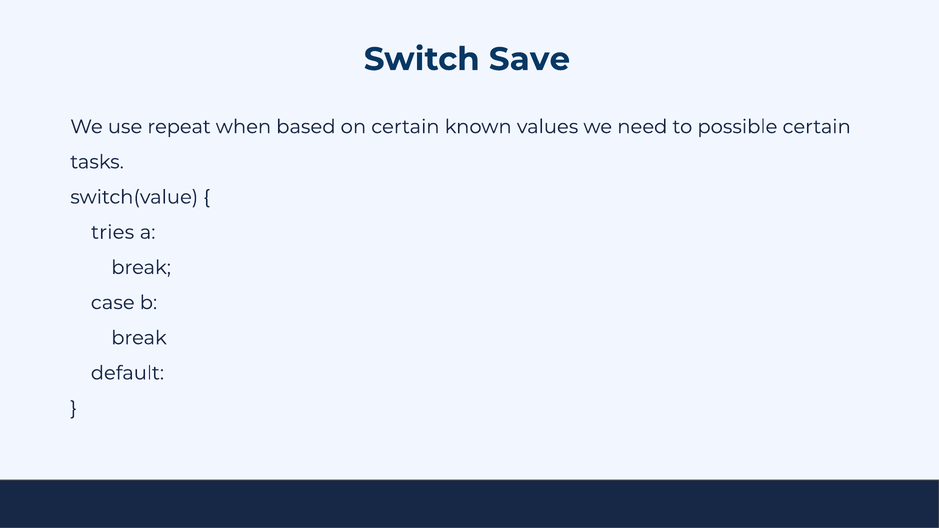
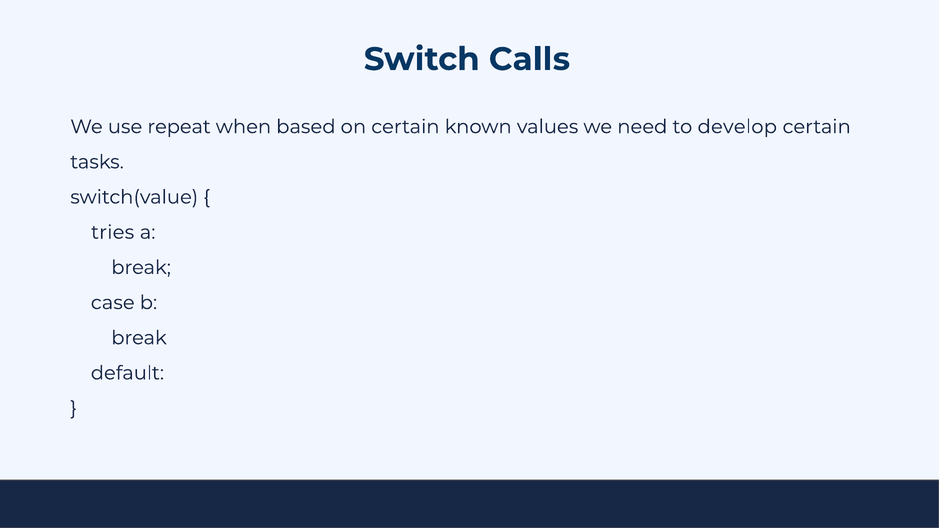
Save: Save -> Calls (529, 59)
possible: possible -> develop (737, 127)
